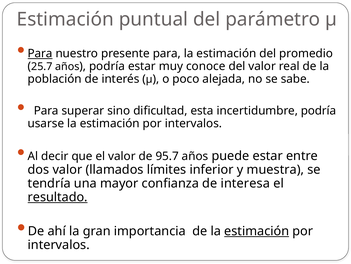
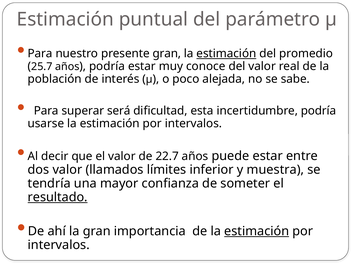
Para underline: present -> none (40, 53)
presente para: para -> gran (167, 53)
estimación underline: none -> present (226, 53)
sino: sino -> será (119, 110)
95.7: 95.7 -> 22.7 (167, 156)
interesa: interesa -> someter (245, 183)
